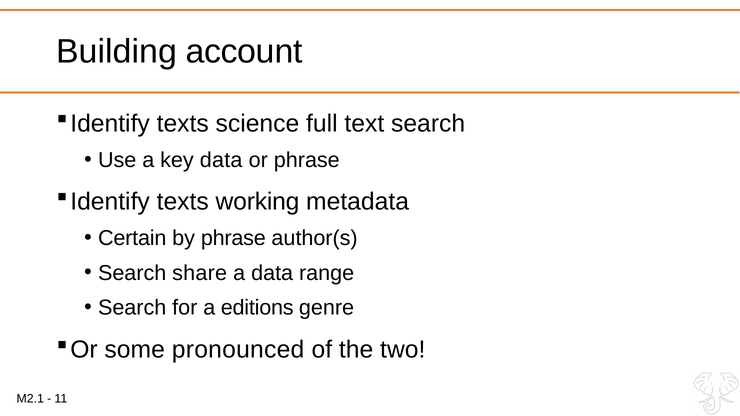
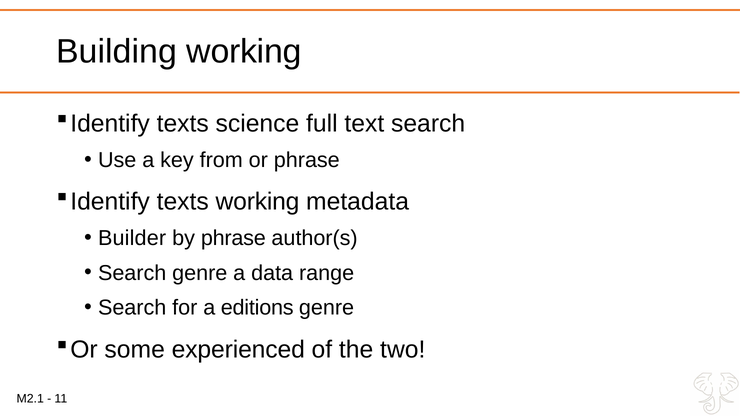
Building account: account -> working (244, 51)
key data: data -> from (221, 160)
Certain: Certain -> Builder (132, 238)
Search share: share -> genre (200, 273)
pronounced: pronounced -> experienced (238, 350)
